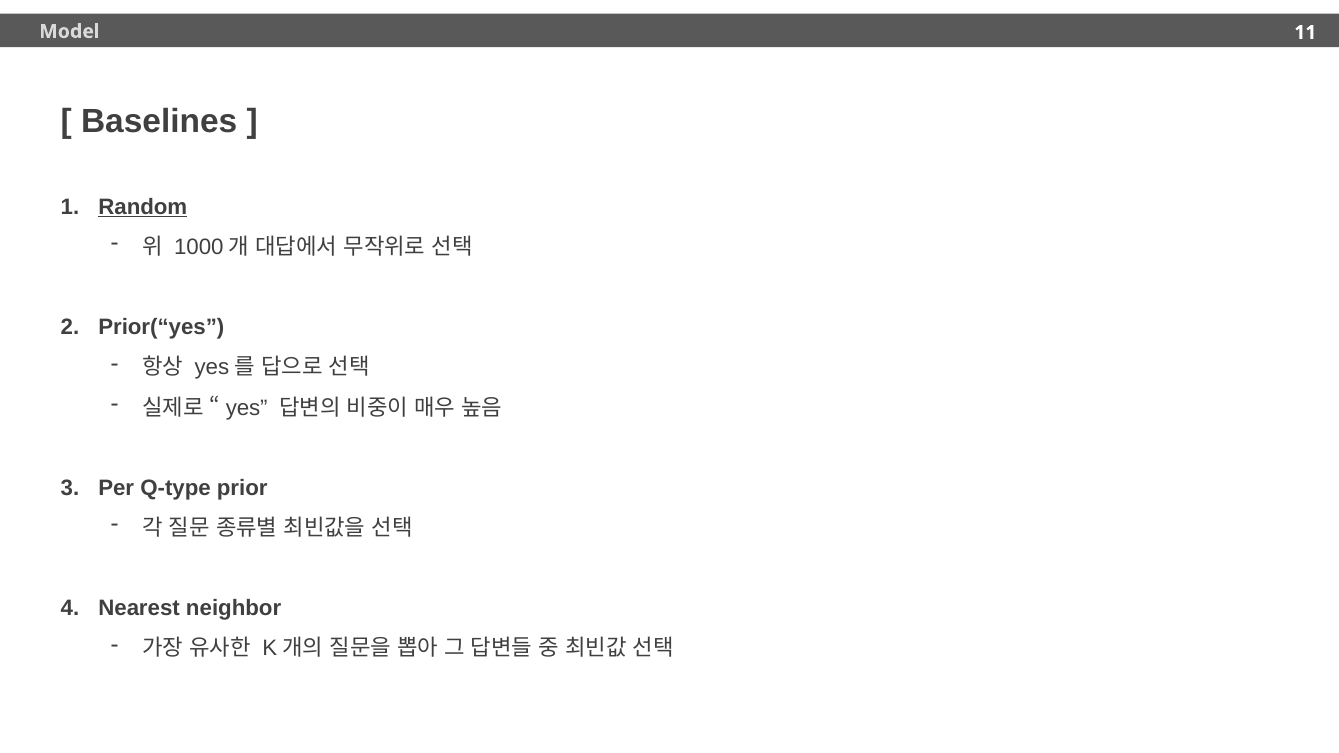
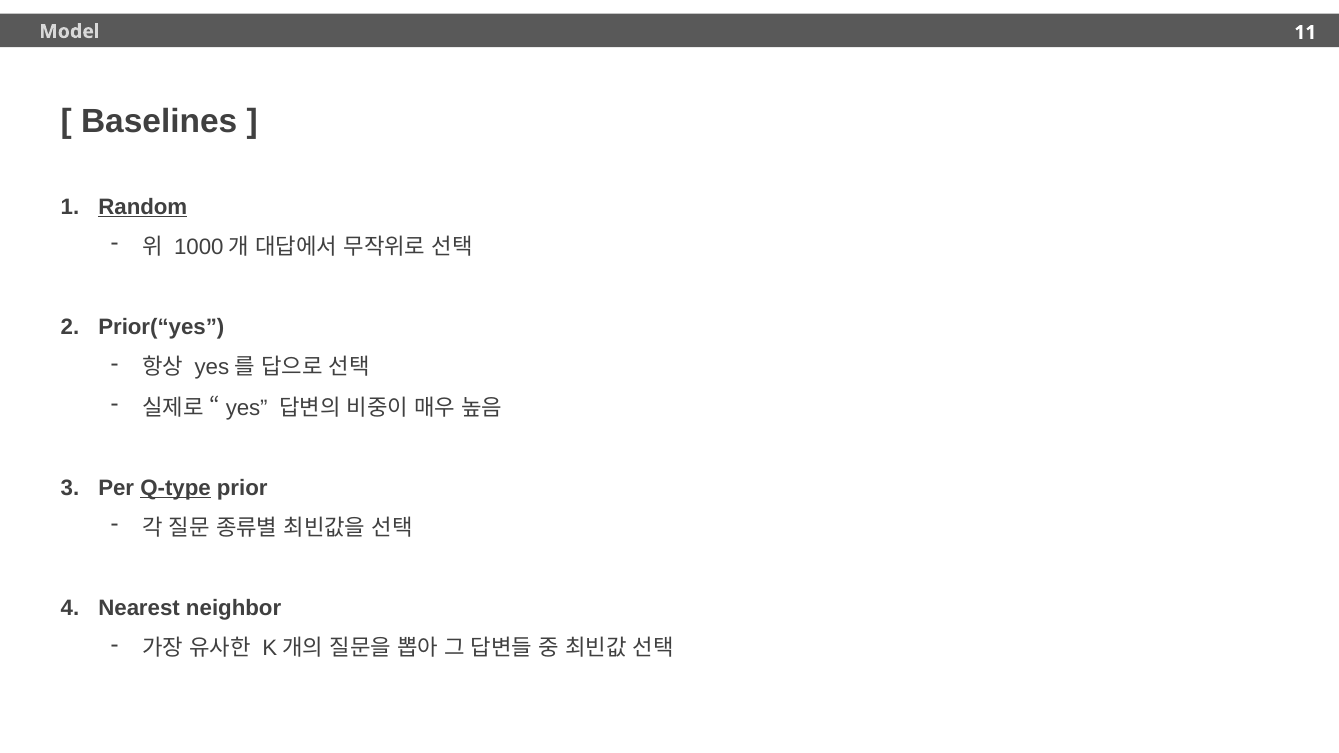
Q-type underline: none -> present (176, 488)
